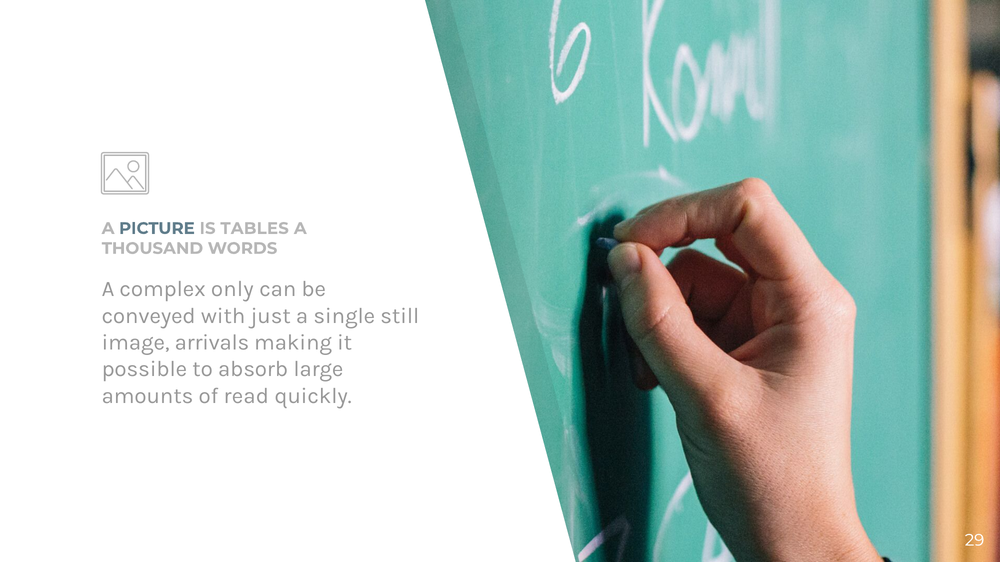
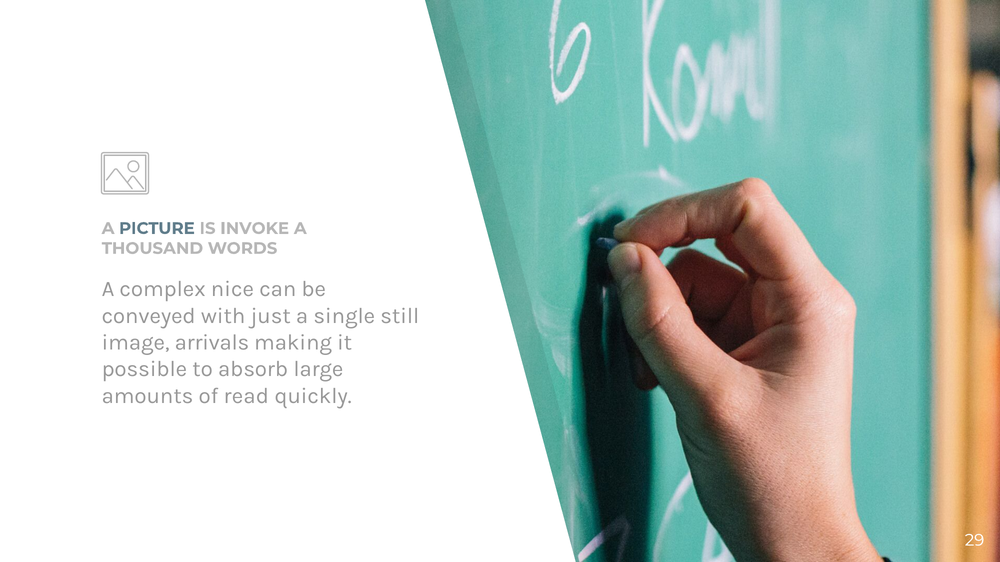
TABLES: TABLES -> INVOKE (255, 229)
only: only -> nice (232, 289)
